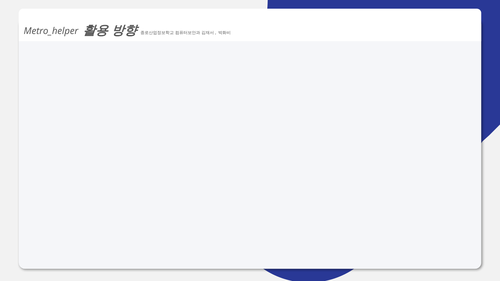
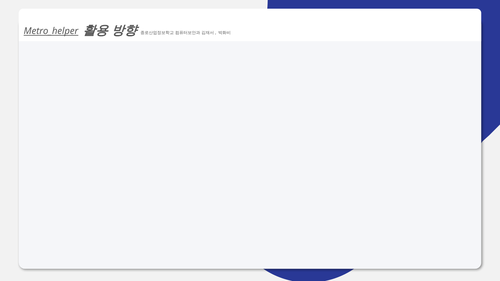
Metro_helper underline: none -> present (51, 31)
